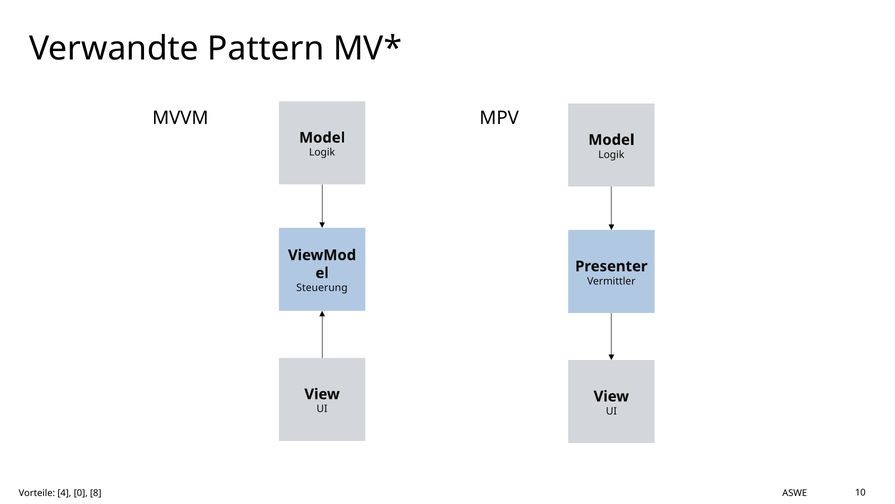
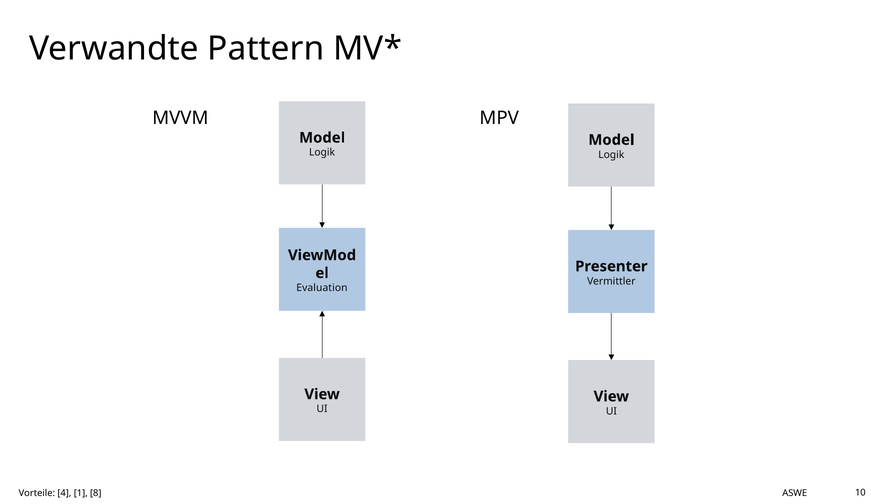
Steuerung: Steuerung -> Evaluation (322, 288)
0: 0 -> 1 (81, 493)
